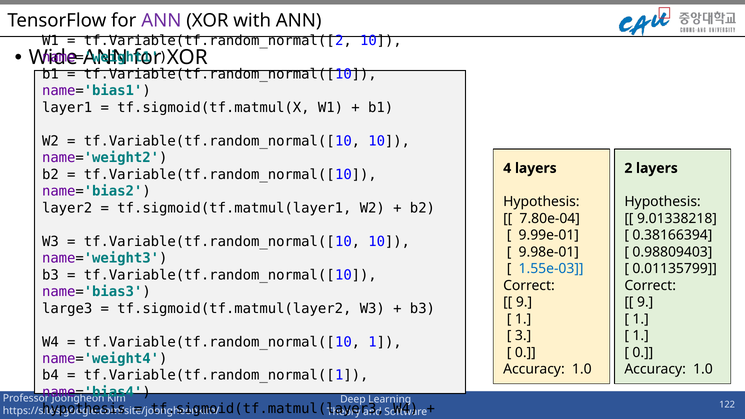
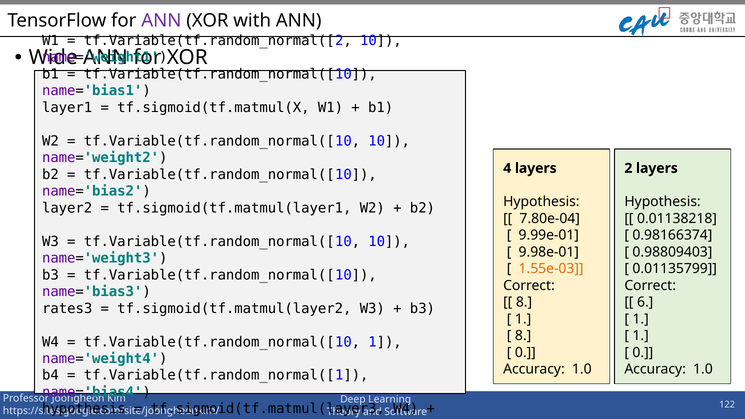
9.01338218: 9.01338218 -> 0.01138218 (677, 219)
0.38166394: 0.38166394 -> 0.98166374 (672, 235)
1.55e-03 colour: blue -> orange (551, 269)
9: 9 -> 8 (524, 302)
9: 9 -> 6 (645, 302)
large3: large3 -> rates3 (67, 308)
3: 3 -> 8 (523, 336)
